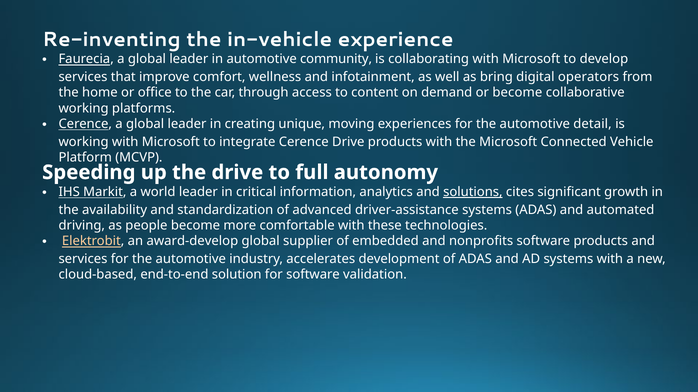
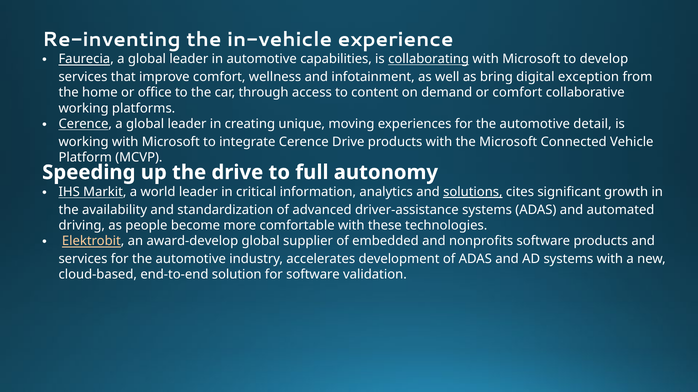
community: community -> capabilities (336, 59)
collaborating underline: none -> present (429, 59)
operators: operators -> exception (588, 77)
or become: become -> comfort (517, 93)
